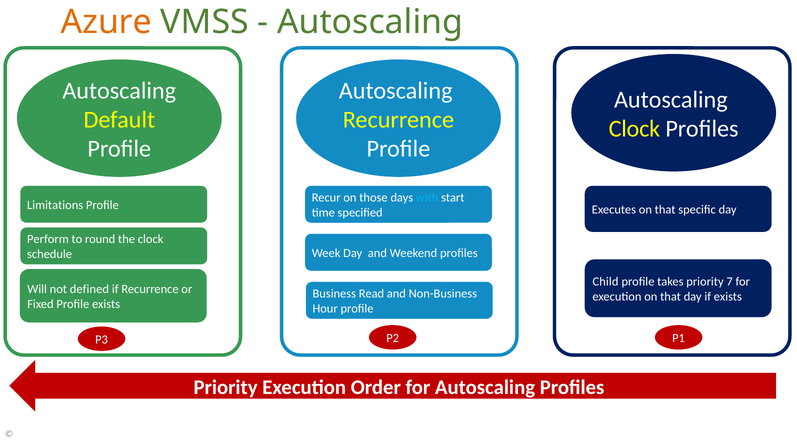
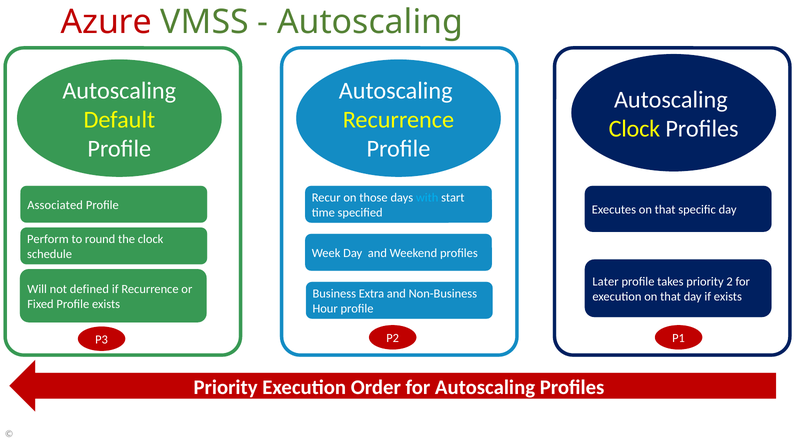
Azure colour: orange -> red (106, 22)
Limitations: Limitations -> Associated (55, 205)
Child: Child -> Later (606, 282)
7: 7 -> 2 (730, 282)
Read: Read -> Extra (372, 294)
